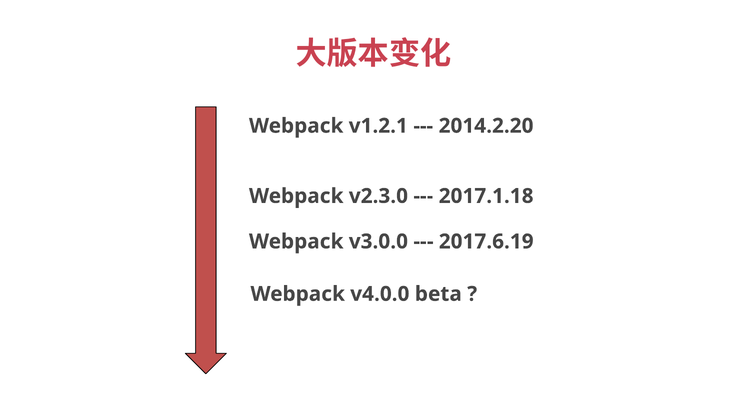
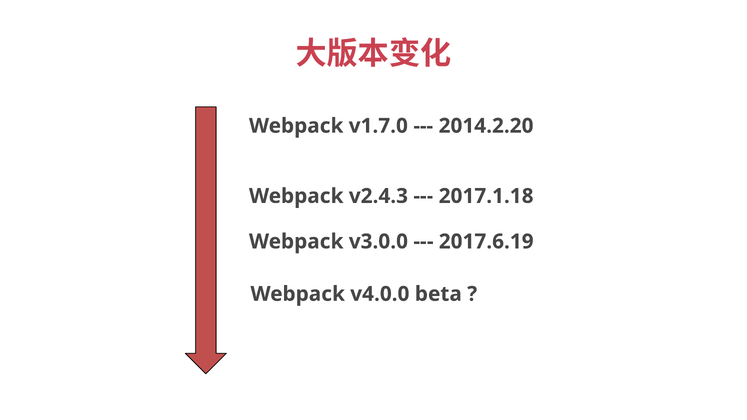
v1.2.1: v1.2.1 -> v1.7.0 (378, 126)
v2.3.0: v2.3.0 -> v2.4.3 (378, 196)
